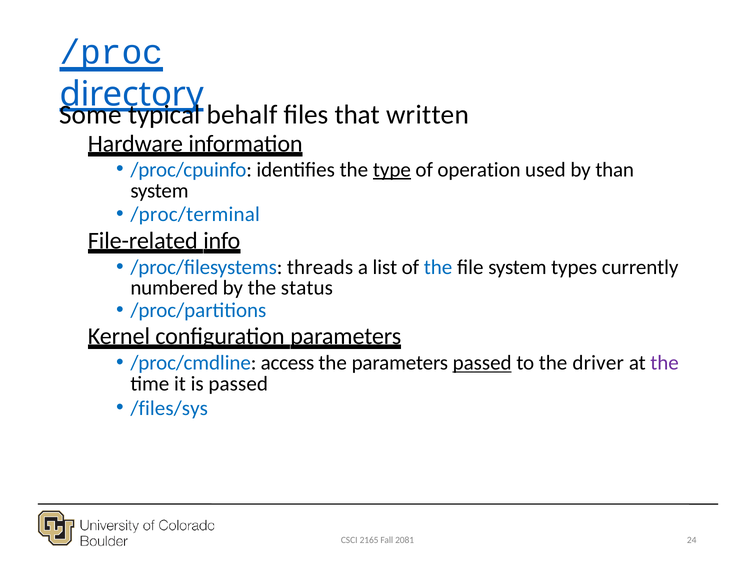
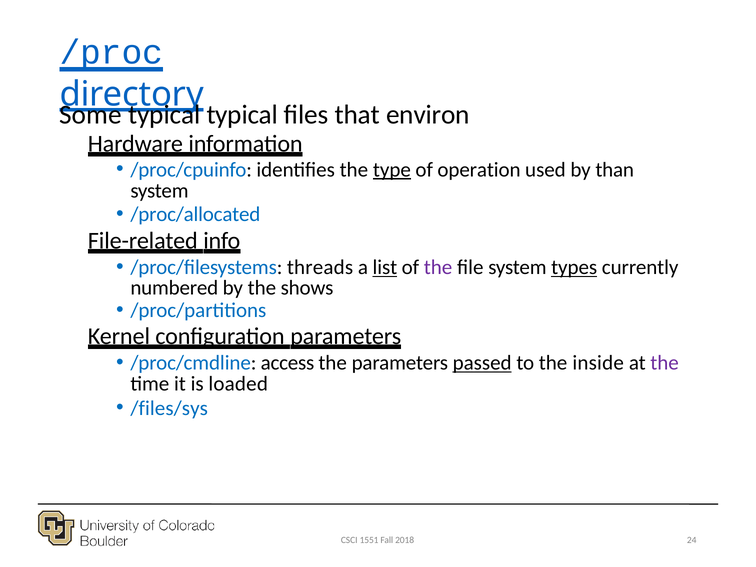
behalf: behalf -> typical (242, 115)
written: written -> environ (428, 115)
/proc/terminal: /proc/terminal -> /proc/allocated (195, 214)
list underline: none -> present (385, 267)
the colour: blue -> purple (438, 267)
types underline: none -> present (574, 267)
status: status -> shows (307, 288)
driver: driver -> inside (598, 363)
is passed: passed -> loaded (238, 384)
2165: 2165 -> 1551 (369, 540)
2081: 2081 -> 2018 (405, 540)
